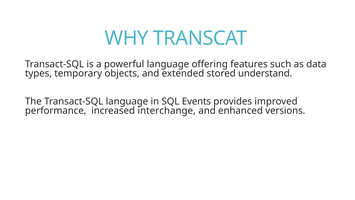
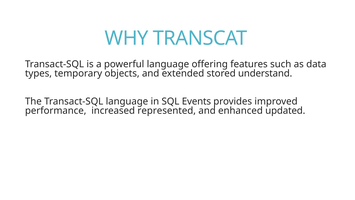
interchange: interchange -> represented (167, 111)
versions: versions -> updated (285, 111)
